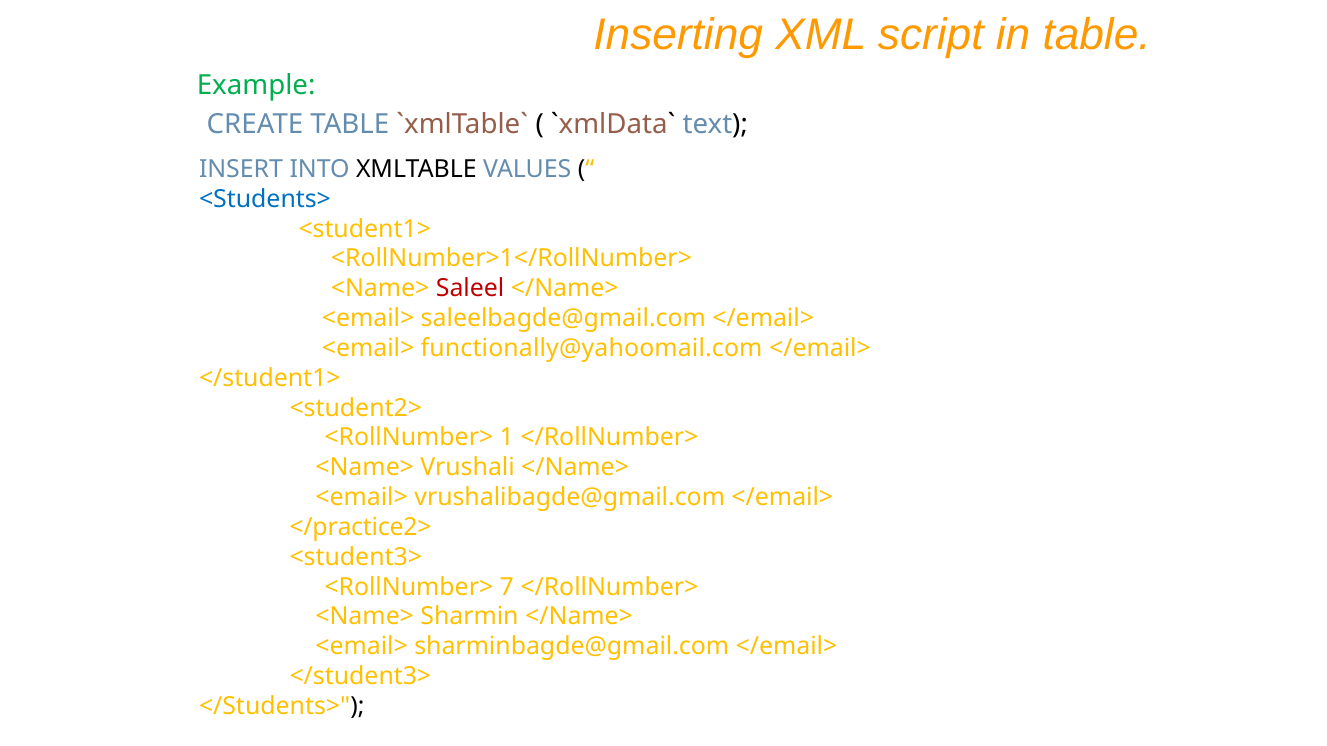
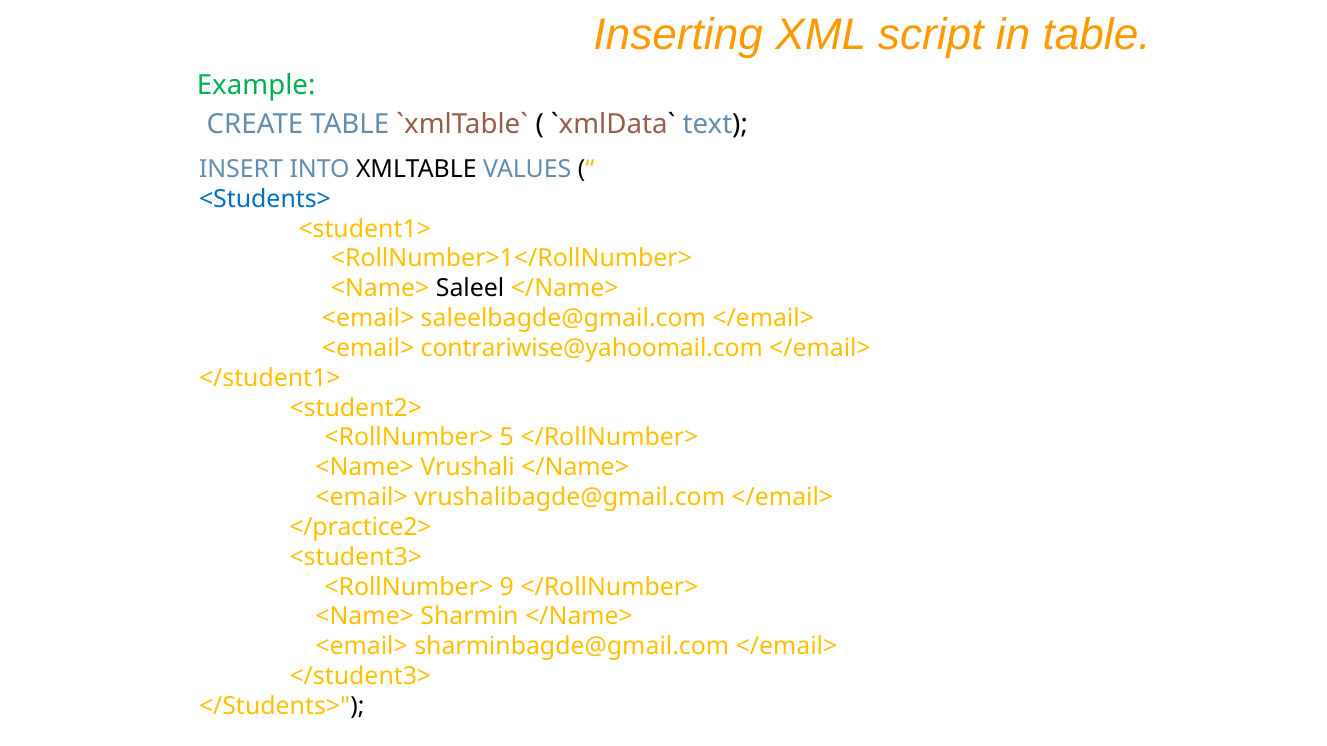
Saleel colour: red -> black (470, 289)
functionally@yahoomail.com: functionally@yahoomail.com -> contrariwise@yahoomail.com (592, 348)
1: 1 -> 5 (507, 438)
7: 7 -> 9 (507, 587)
